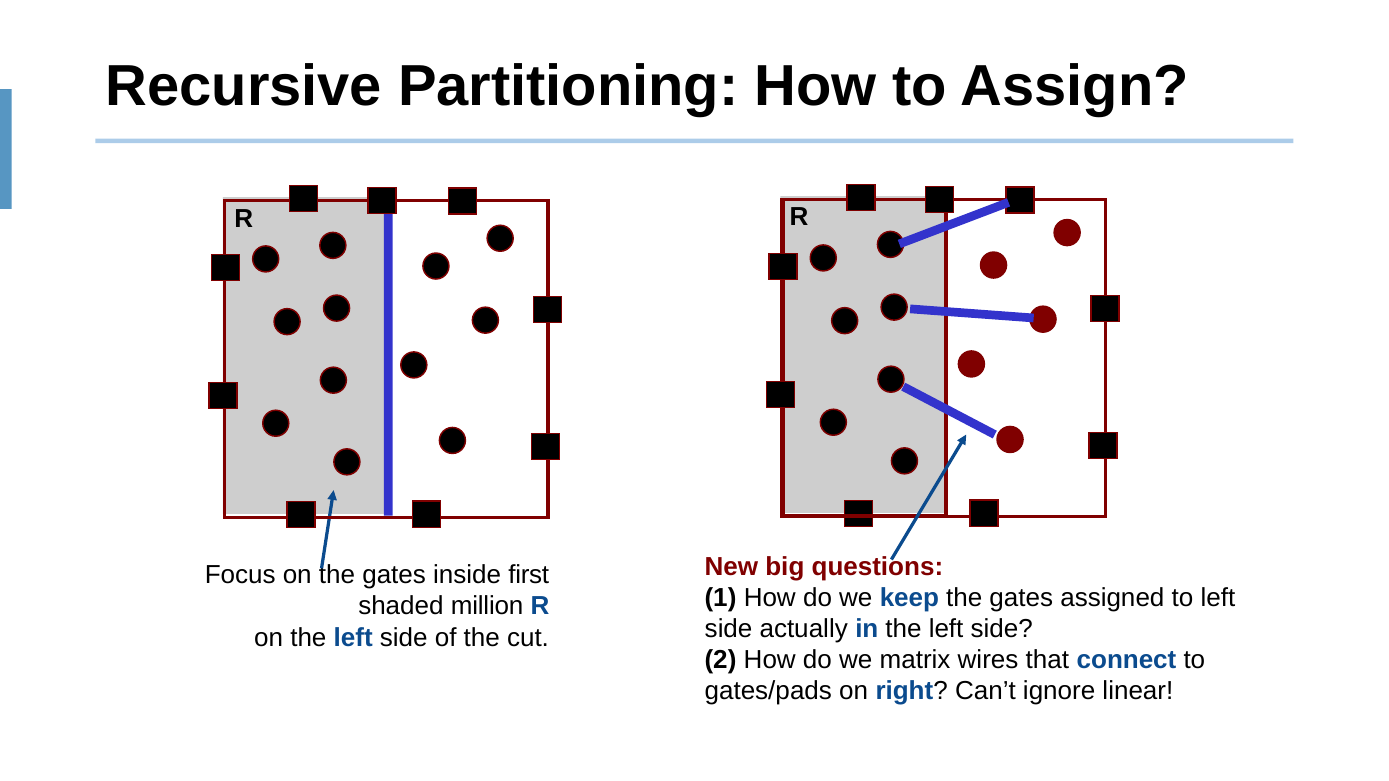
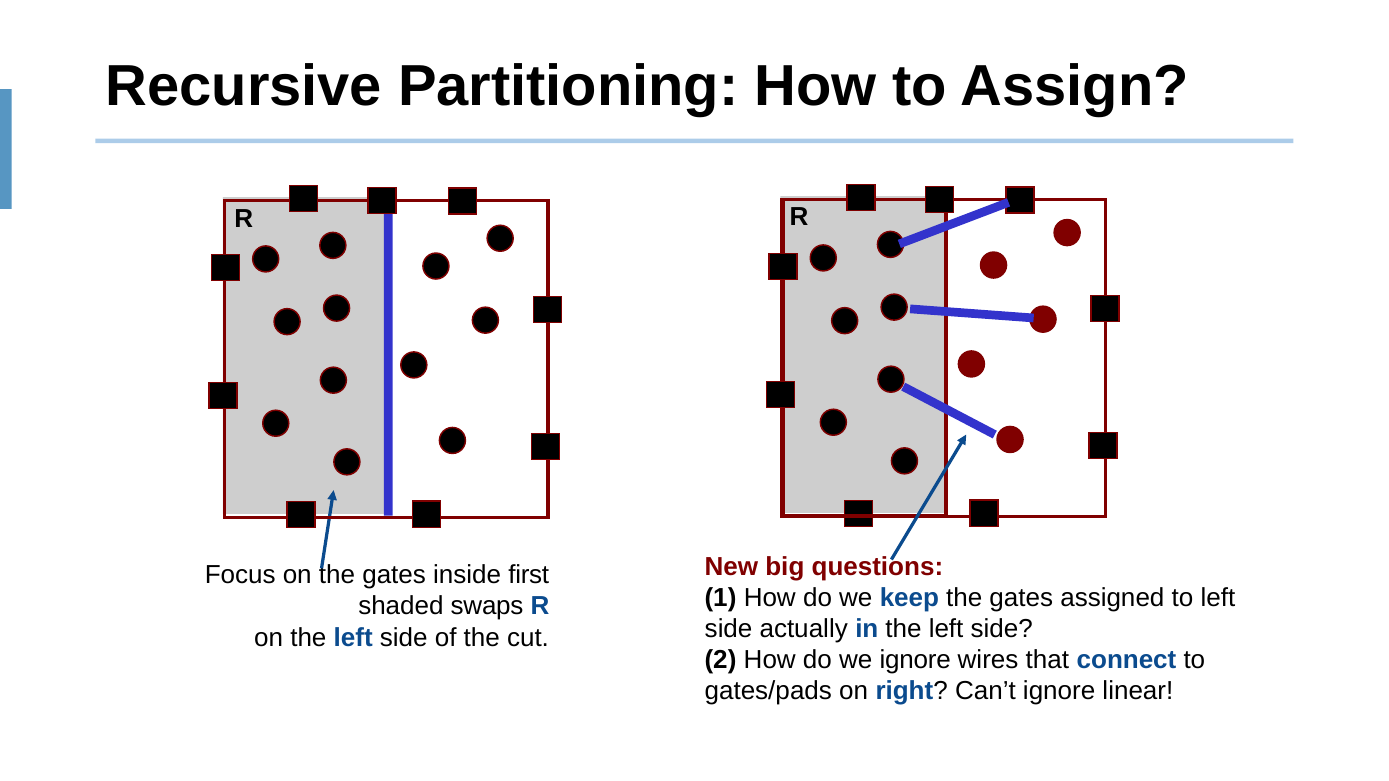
million: million -> swaps (487, 606)
we matrix: matrix -> ignore (915, 660)
